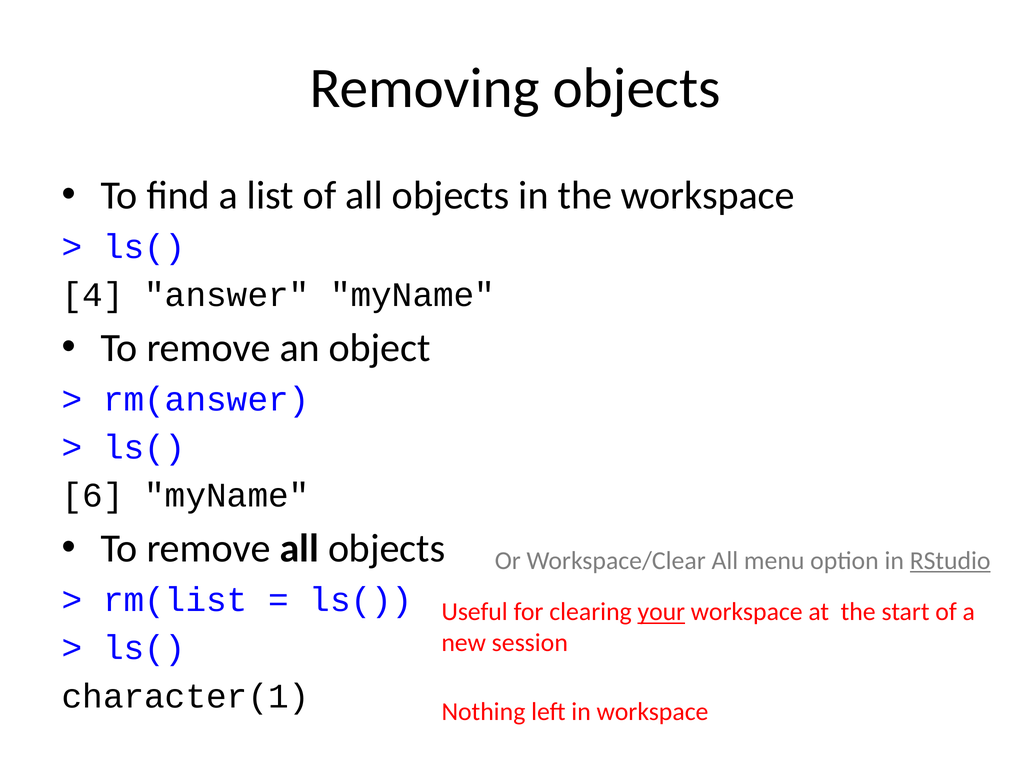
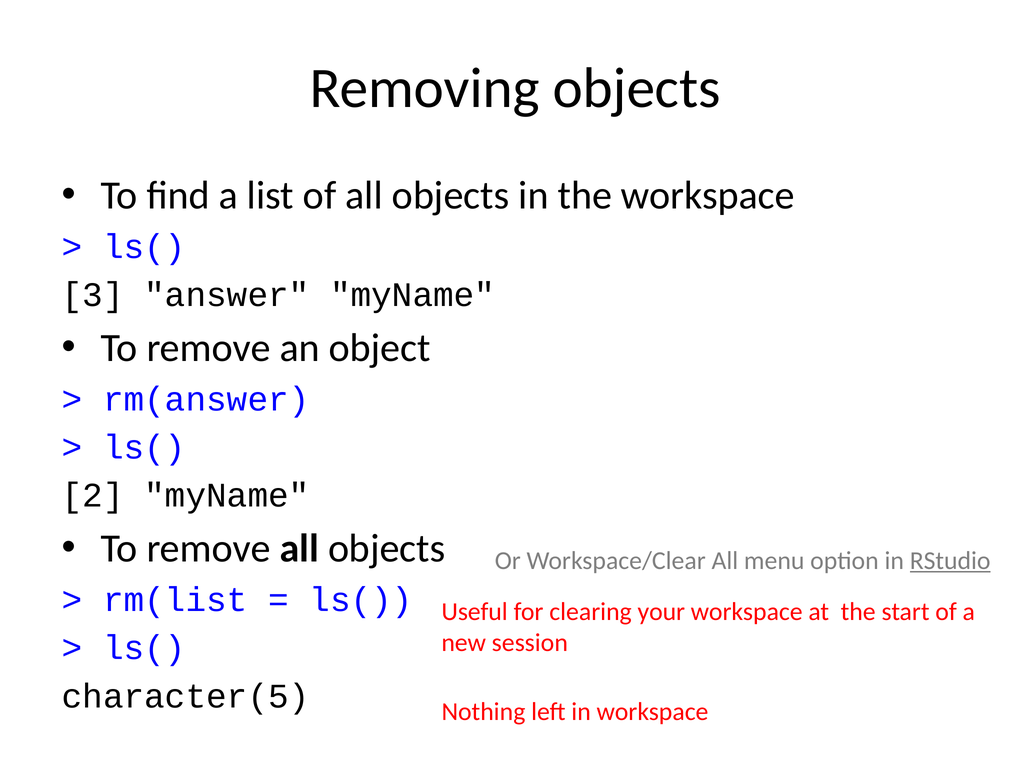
4: 4 -> 3 (93, 295)
6: 6 -> 2 (93, 495)
your underline: present -> none (661, 611)
character(1: character(1 -> character(5 (186, 695)
